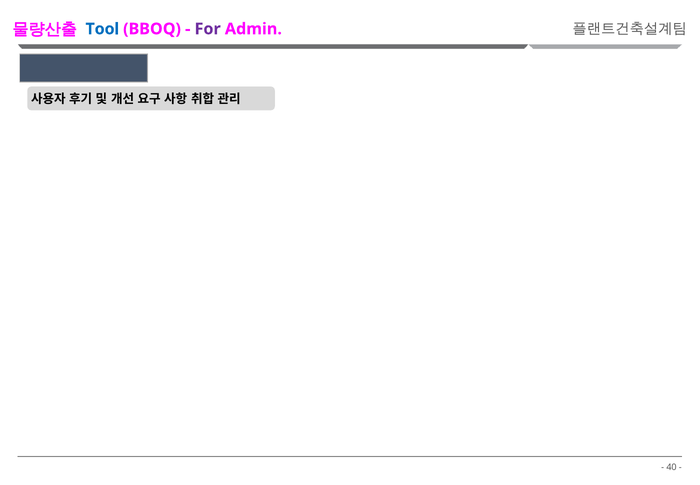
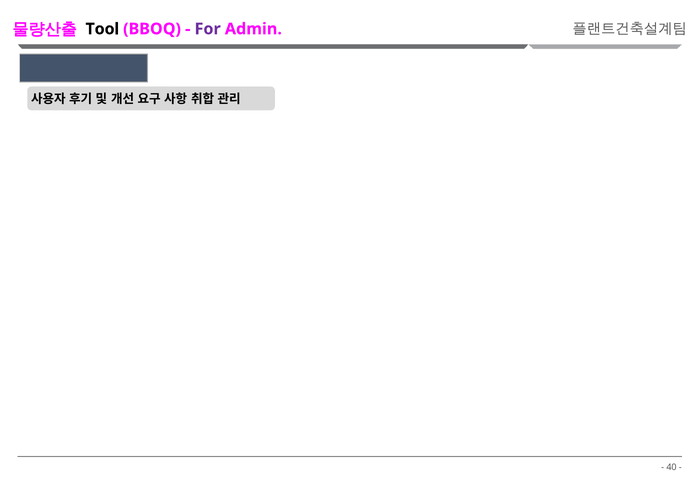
Tool colour: blue -> black (102, 29)
